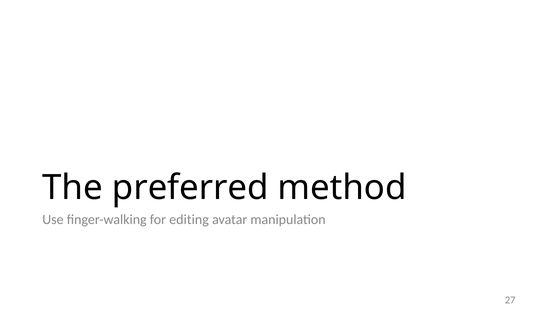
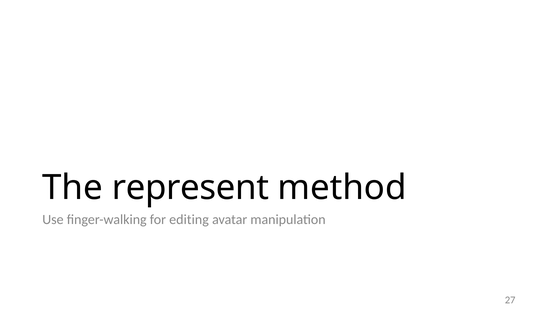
preferred: preferred -> represent (190, 188)
